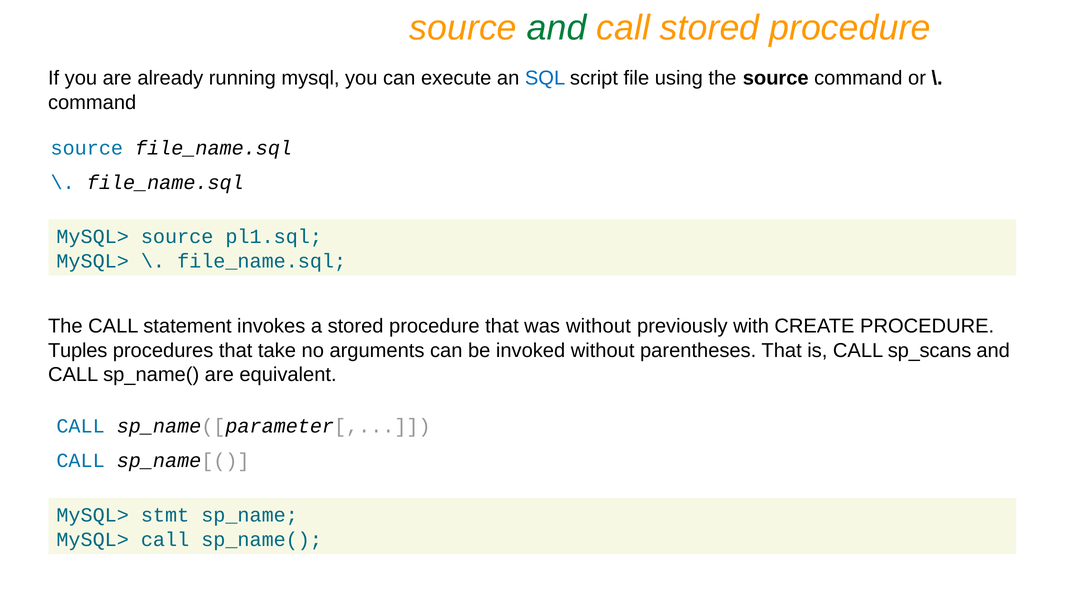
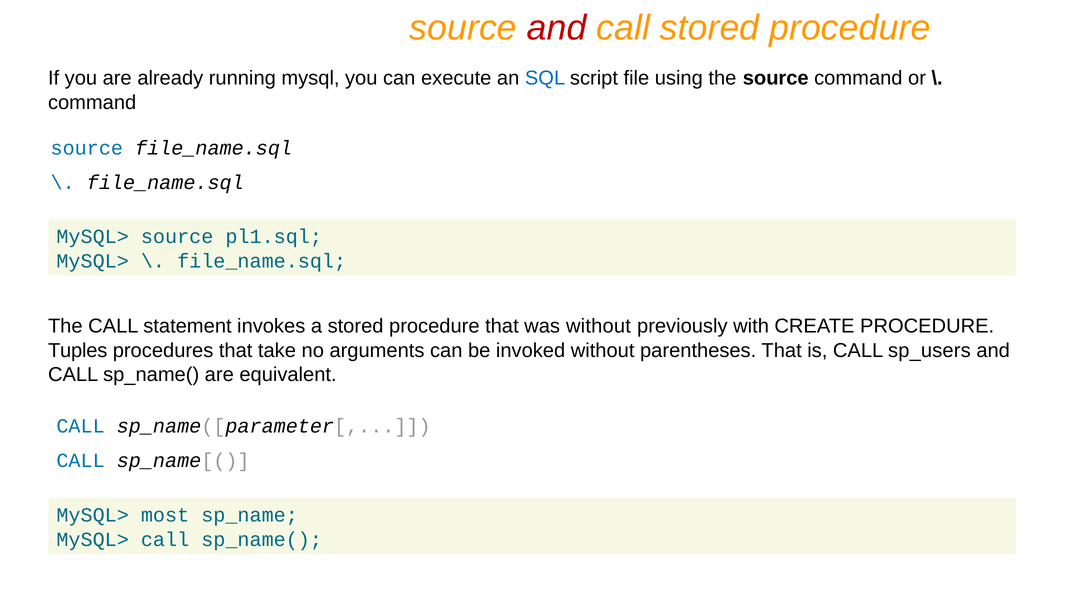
and colour: green -> red (557, 28)
sp_scans: sp_scans -> sp_users (929, 351)
stmt: stmt -> most (165, 516)
